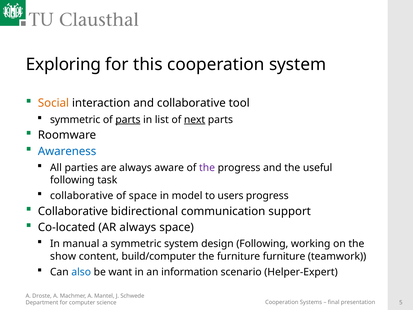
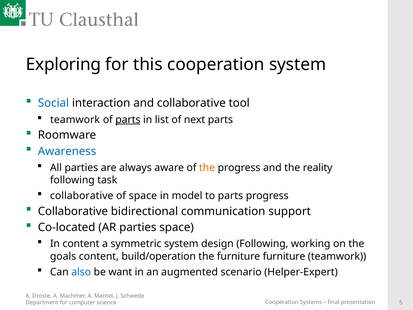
Social colour: orange -> blue (53, 103)
symmetric: symmetric -> teamwork (75, 120)
next underline: present -> none (195, 120)
the colour: purple -> orange (207, 168)
useful: useful -> reality (318, 168)
to users: users -> parts (230, 196)
AR always: always -> parties (138, 227)
In manual: manual -> content (81, 244)
show: show -> goals (63, 256)
build/computer: build/computer -> build/operation (159, 256)
information: information -> augmented (190, 272)
